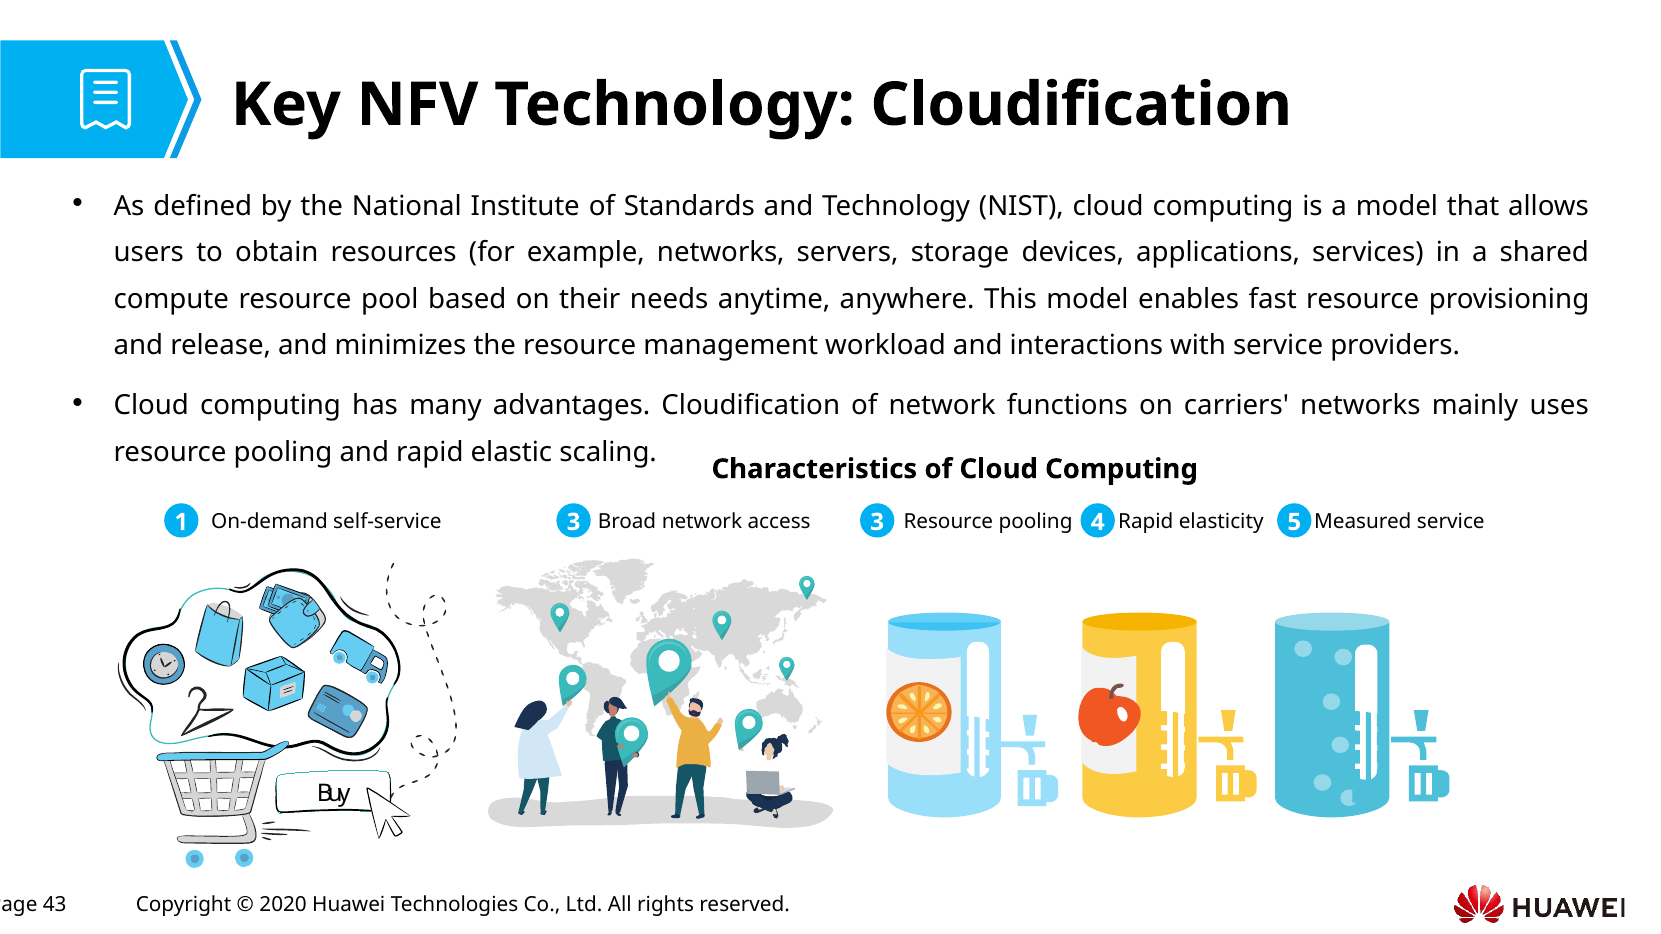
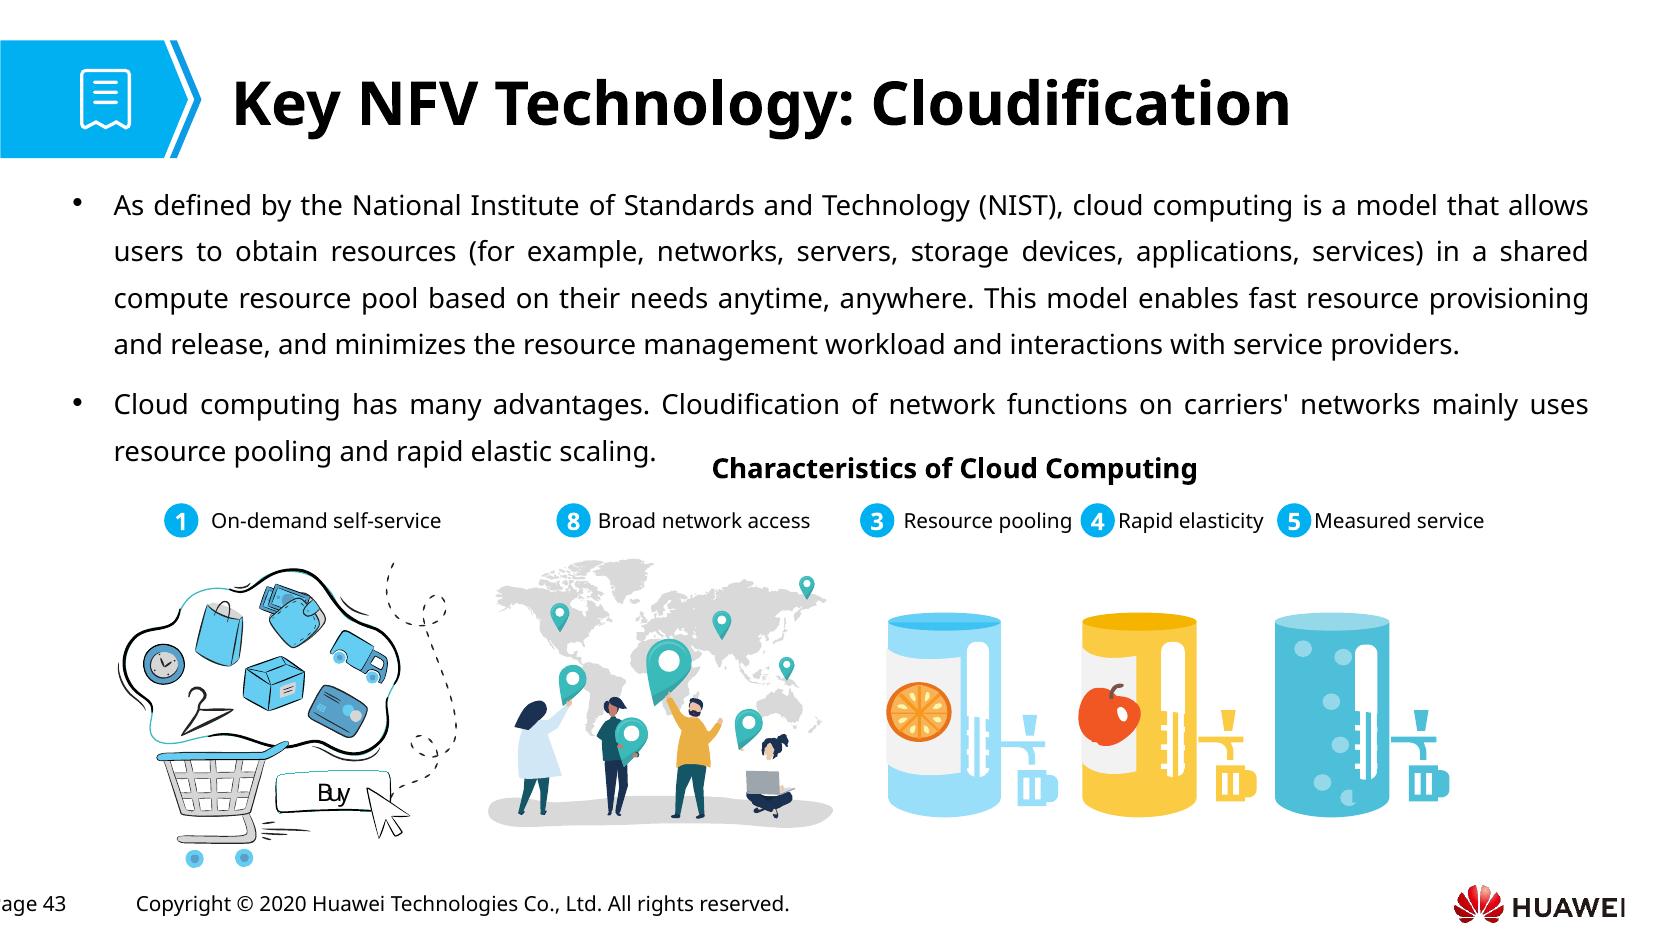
1 3: 3 -> 8 (574, 522)
